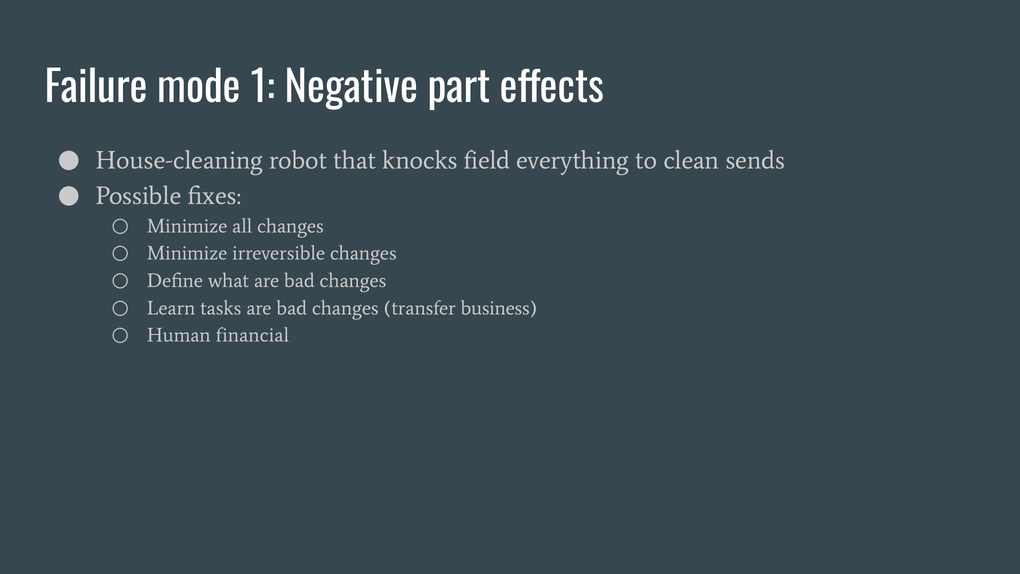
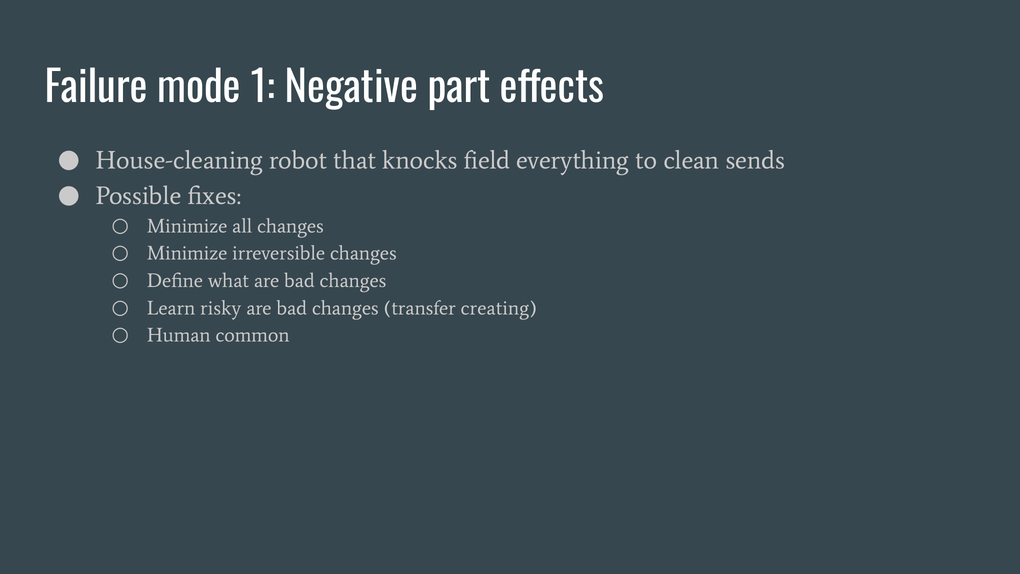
tasks: tasks -> risky (221, 308)
business: business -> creating (499, 308)
financial: financial -> common (253, 335)
